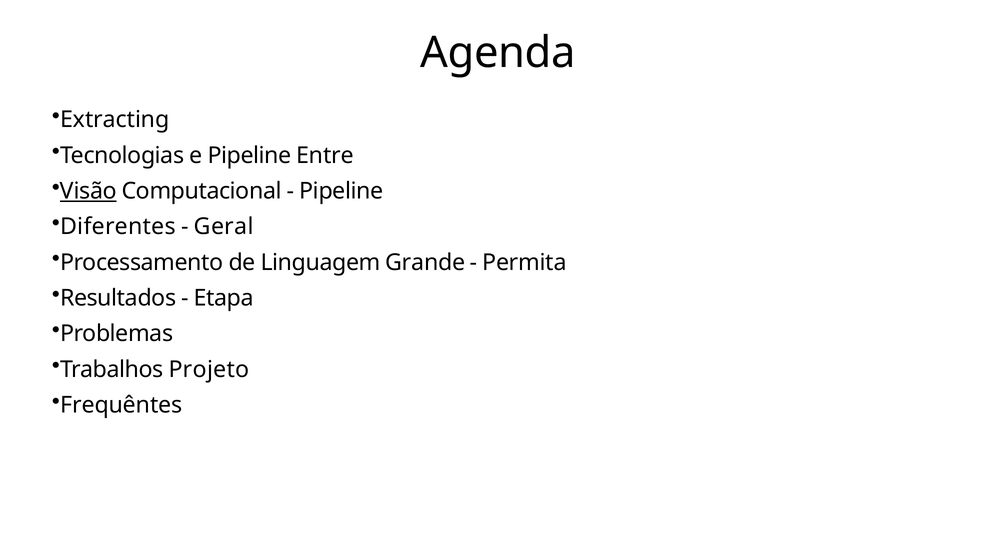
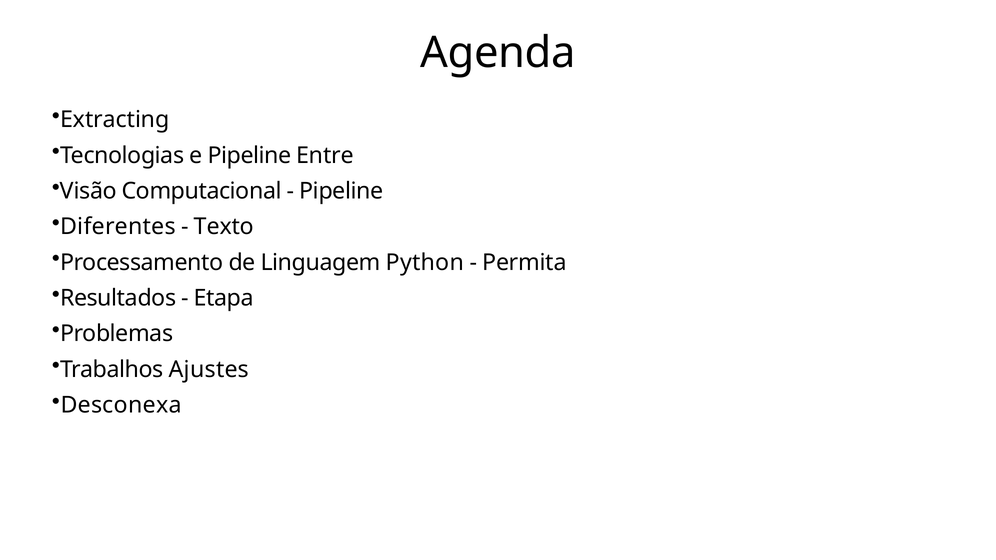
Visão underline: present -> none (88, 191)
Geral: Geral -> Texto (224, 227)
Grande: Grande -> Python (425, 263)
Projeto: Projeto -> Ajustes (209, 370)
Frequêntes: Frequêntes -> Desconexa (121, 405)
